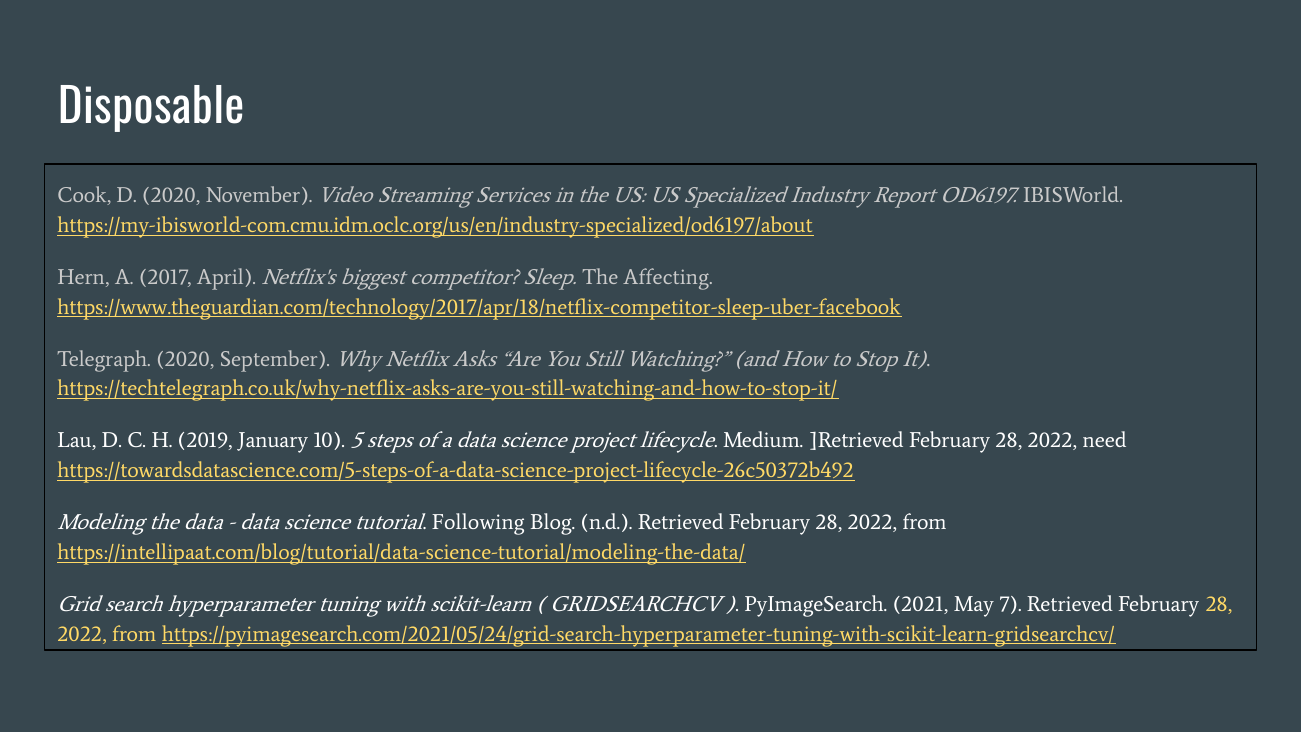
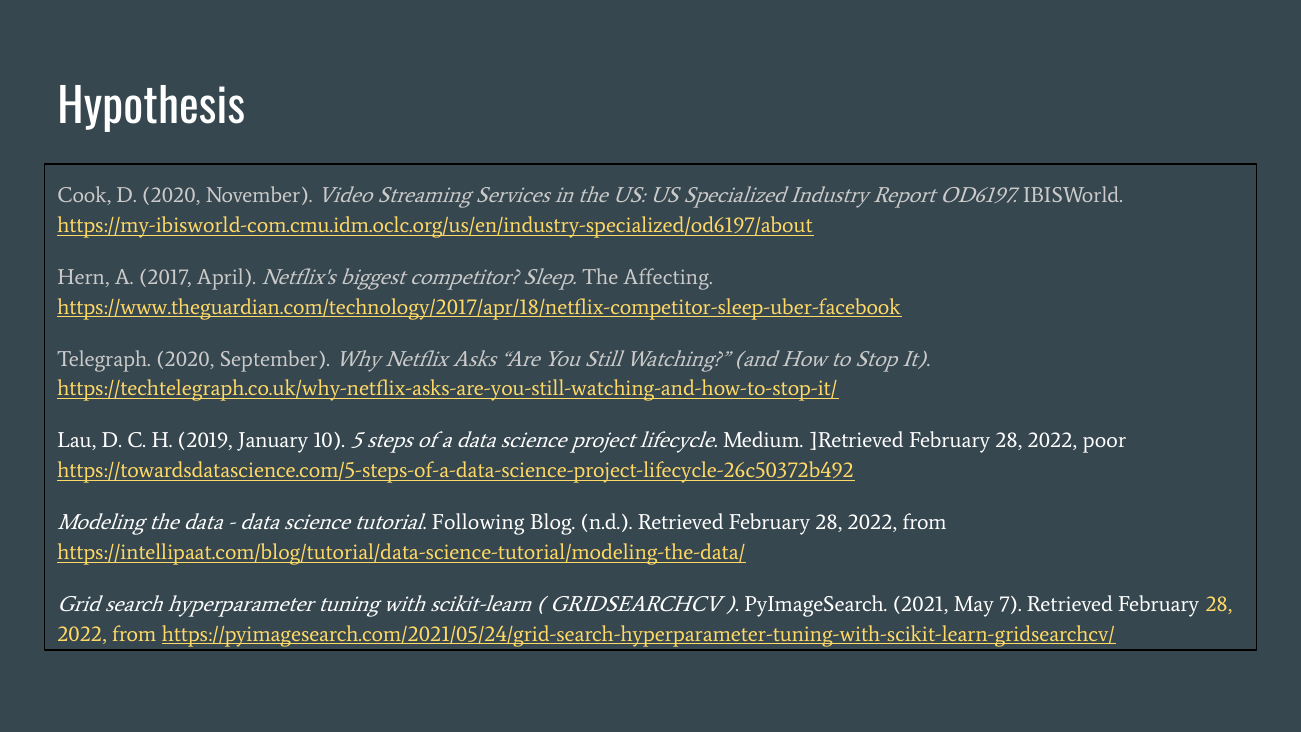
Disposable: Disposable -> Hypothesis (151, 108)
need: need -> poor (1105, 440)
